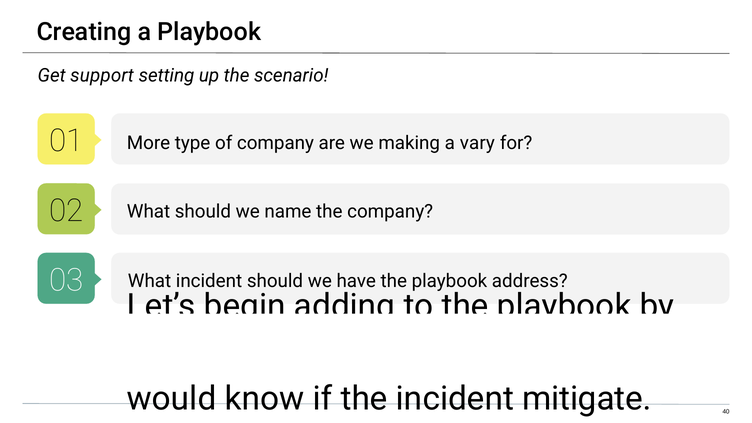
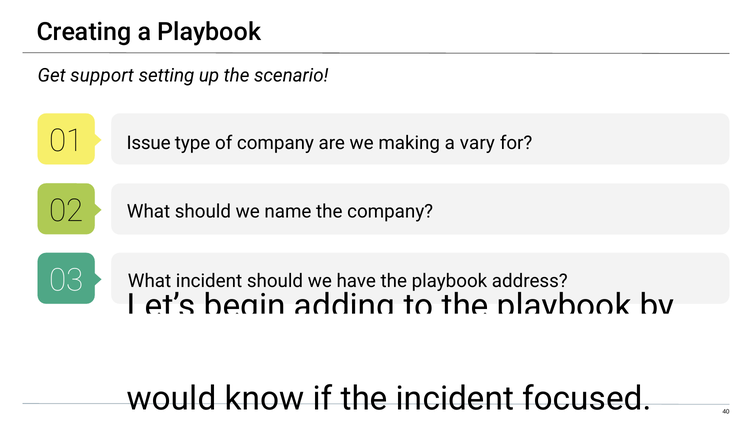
More: More -> Issue (149, 143)
mitigate: mitigate -> focused (587, 399)
